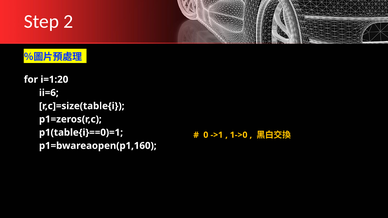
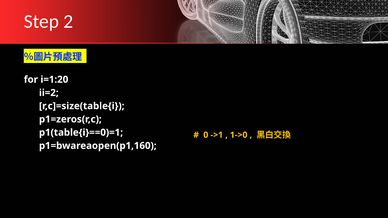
ii=6: ii=6 -> ii=2 (49, 93)
